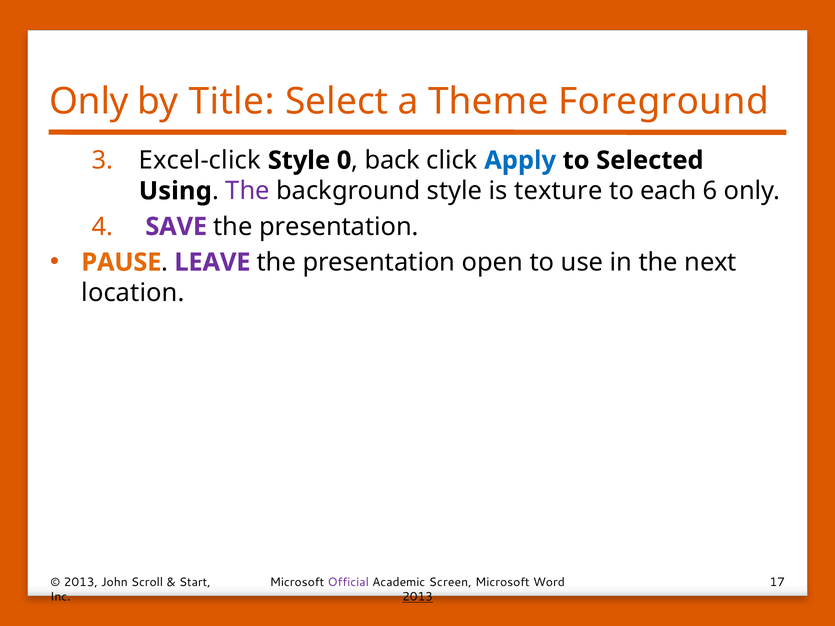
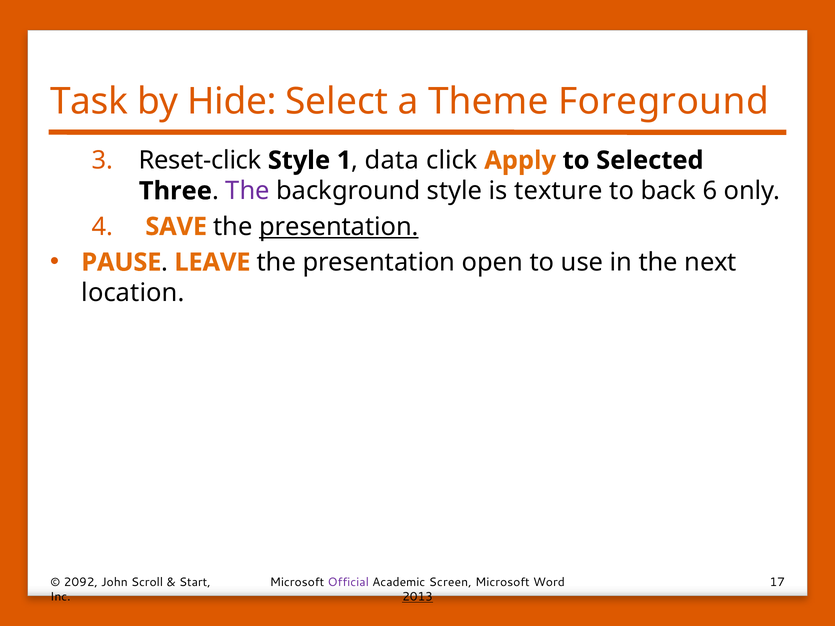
Only: Only -> Task (89, 101)
Title: Title -> Hide (232, 101)
Excel-click: Excel-click -> Reset-click (200, 160)
0: 0 -> 1 (344, 160)
back: back -> data (392, 160)
Apply colour: blue -> orange (520, 160)
Using: Using -> Three (175, 191)
each: each -> back (668, 191)
SAVE colour: purple -> orange (176, 227)
presentation underline: none -> present (339, 227)
LEAVE colour: purple -> orange (212, 262)
2013: 2013 -> 2092 (81, 583)
